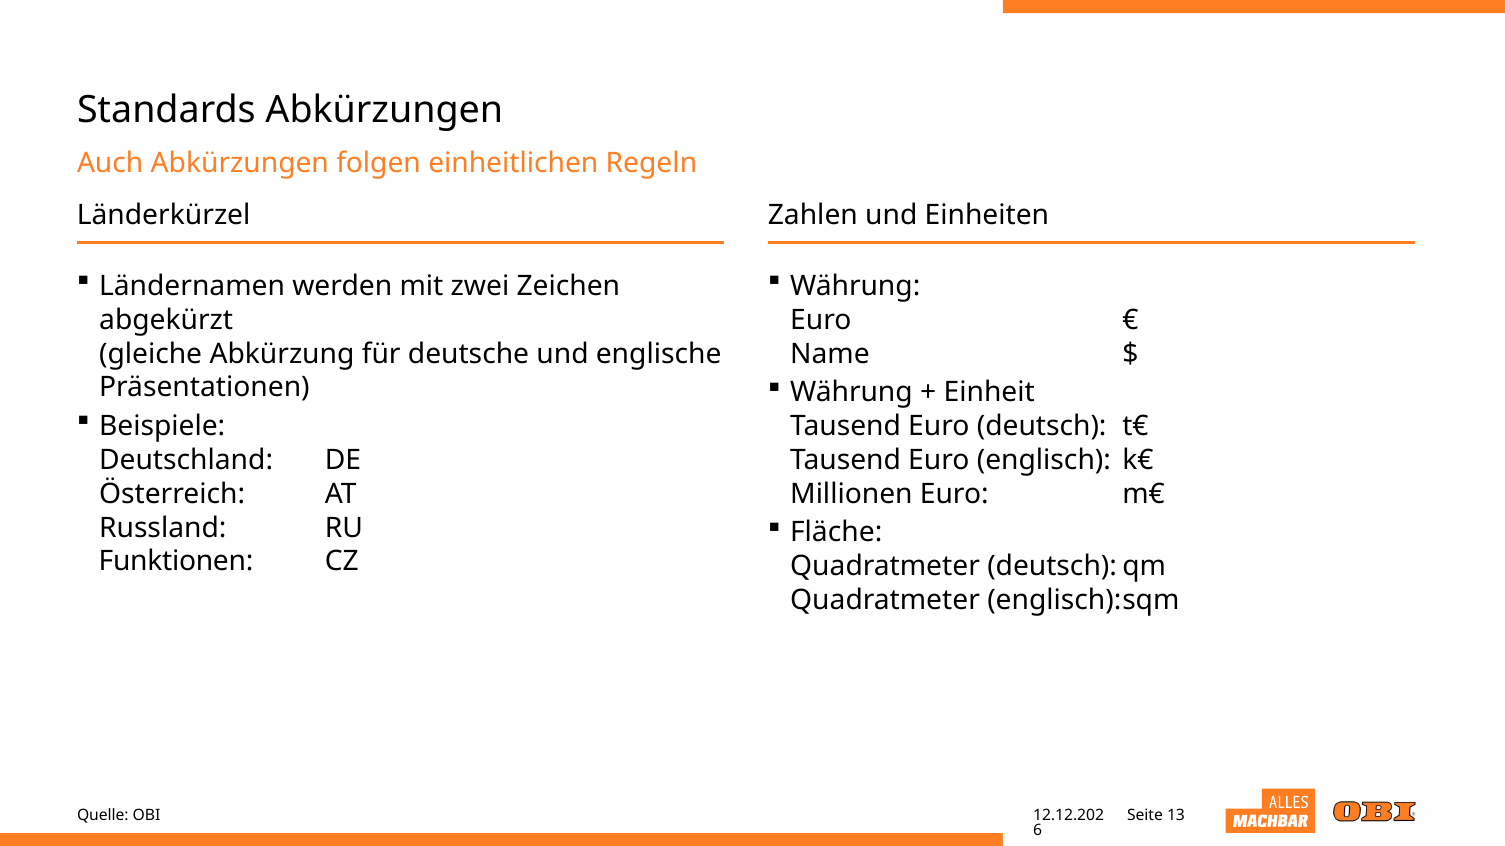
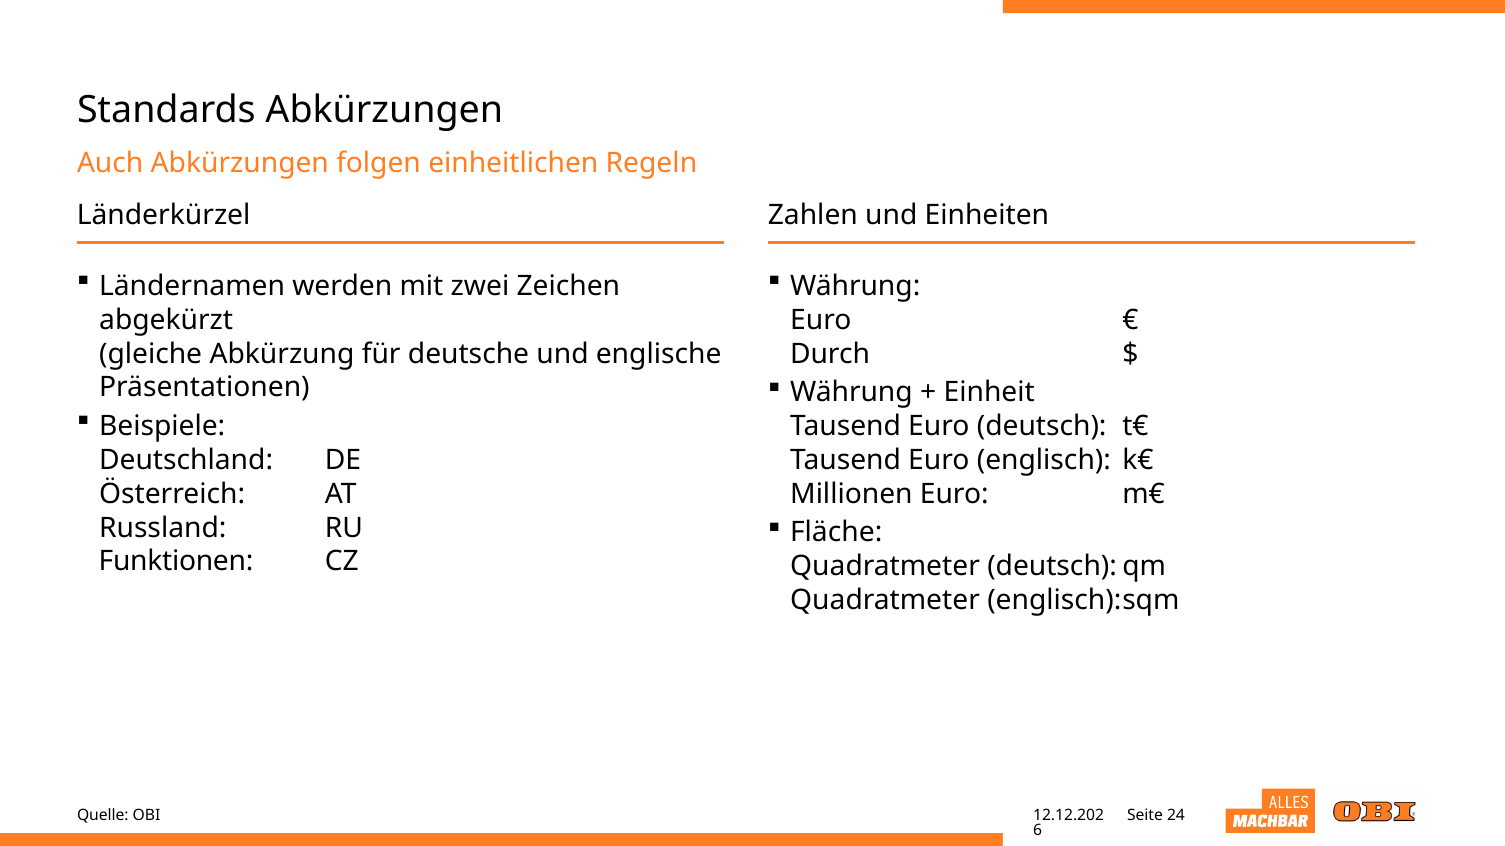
Name: Name -> Durch (830, 354)
13: 13 -> 24 (1176, 816)
